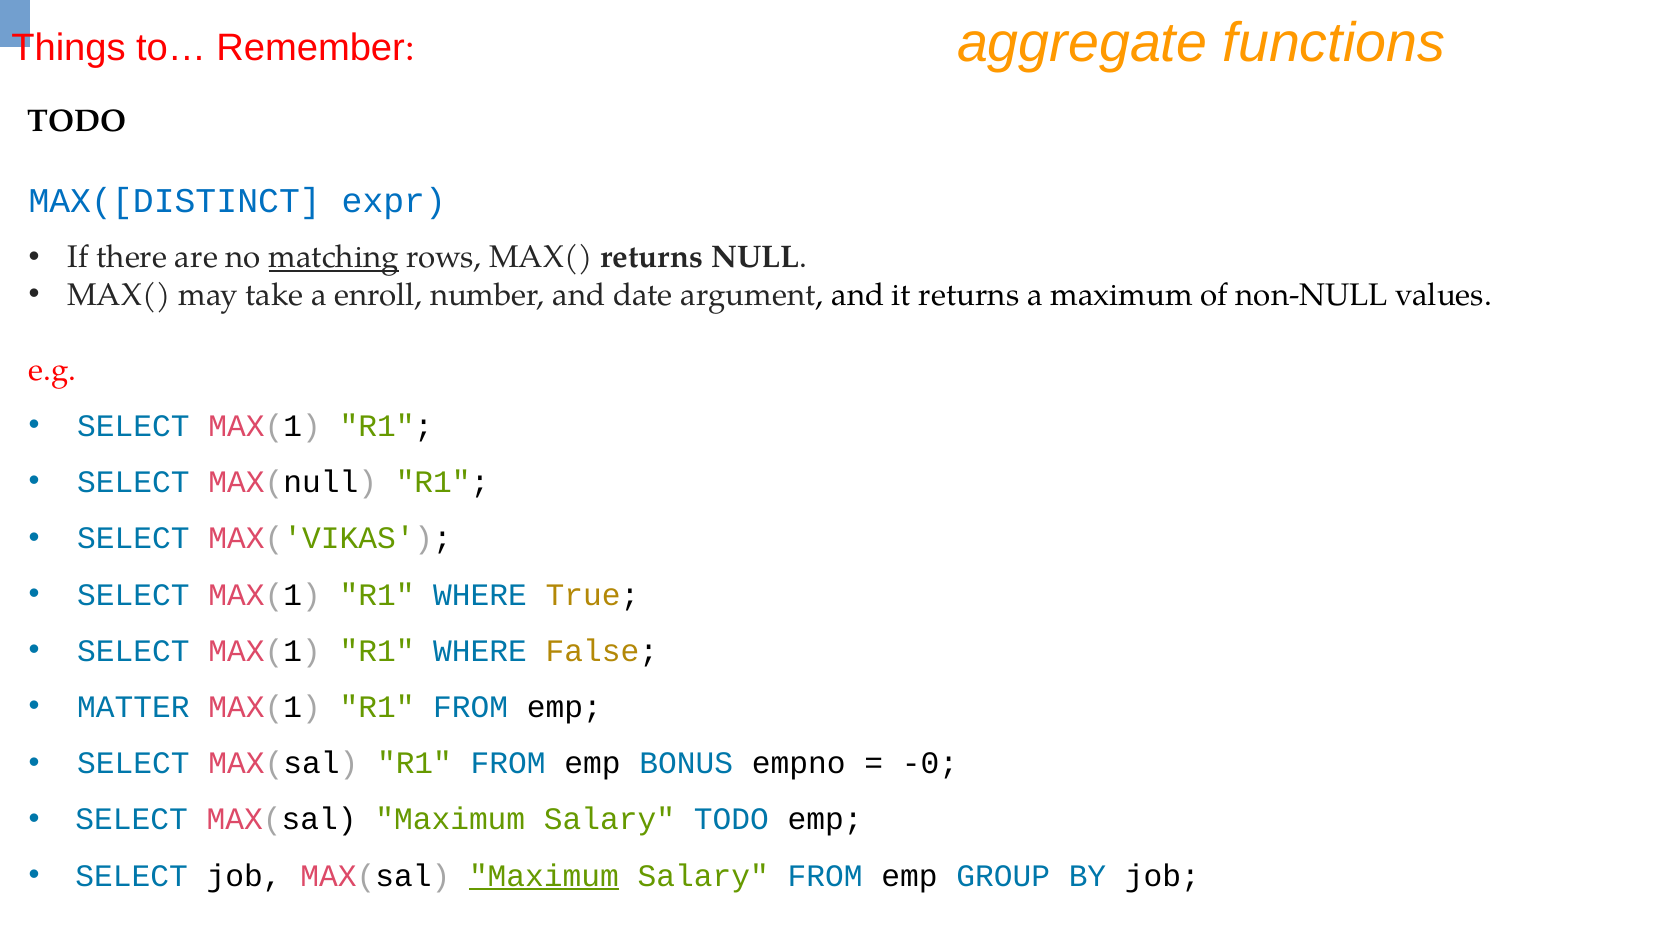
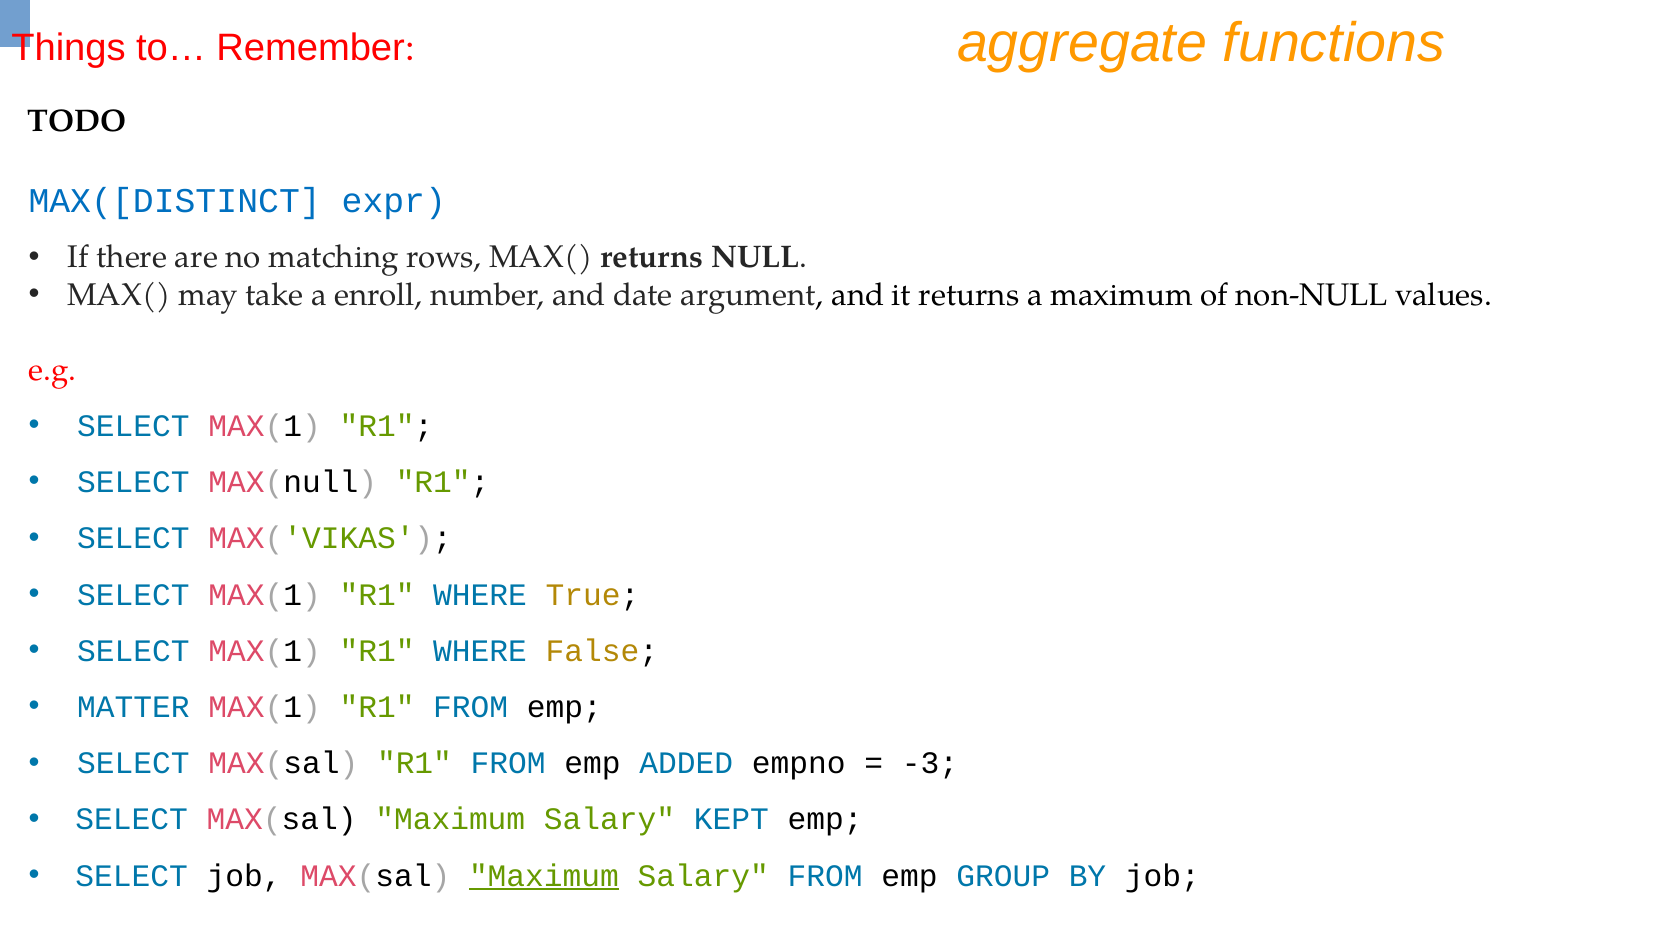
matching underline: present -> none (334, 257)
BONUS: BONUS -> ADDED (686, 764)
-0: -0 -> -3 (930, 764)
Salary TODO: TODO -> KEPT (731, 820)
